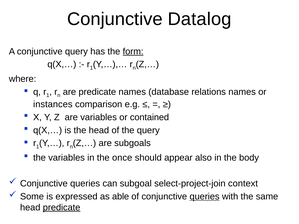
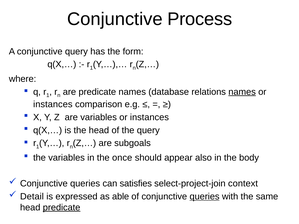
Datalog: Datalog -> Process (200, 19)
form underline: present -> none (133, 51)
names underline: none -> present (242, 92)
variables or contained: contained -> instances (149, 117)
subgoal: subgoal -> satisfies (136, 184)
Some: Some -> Detail (32, 197)
